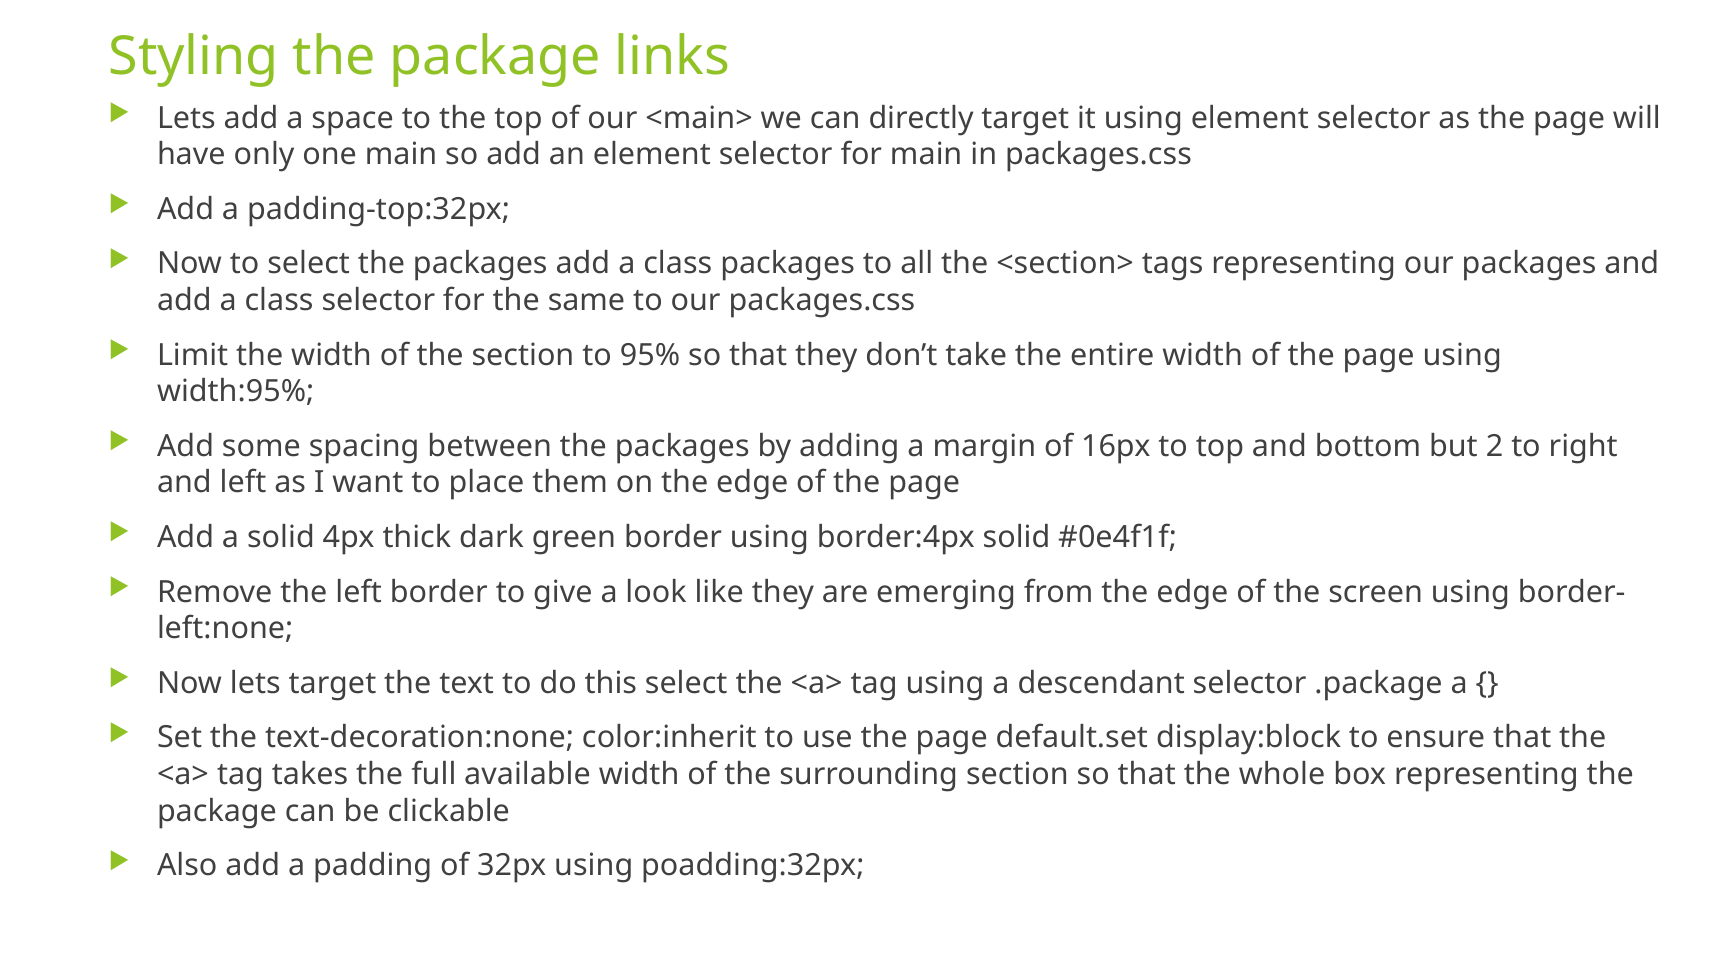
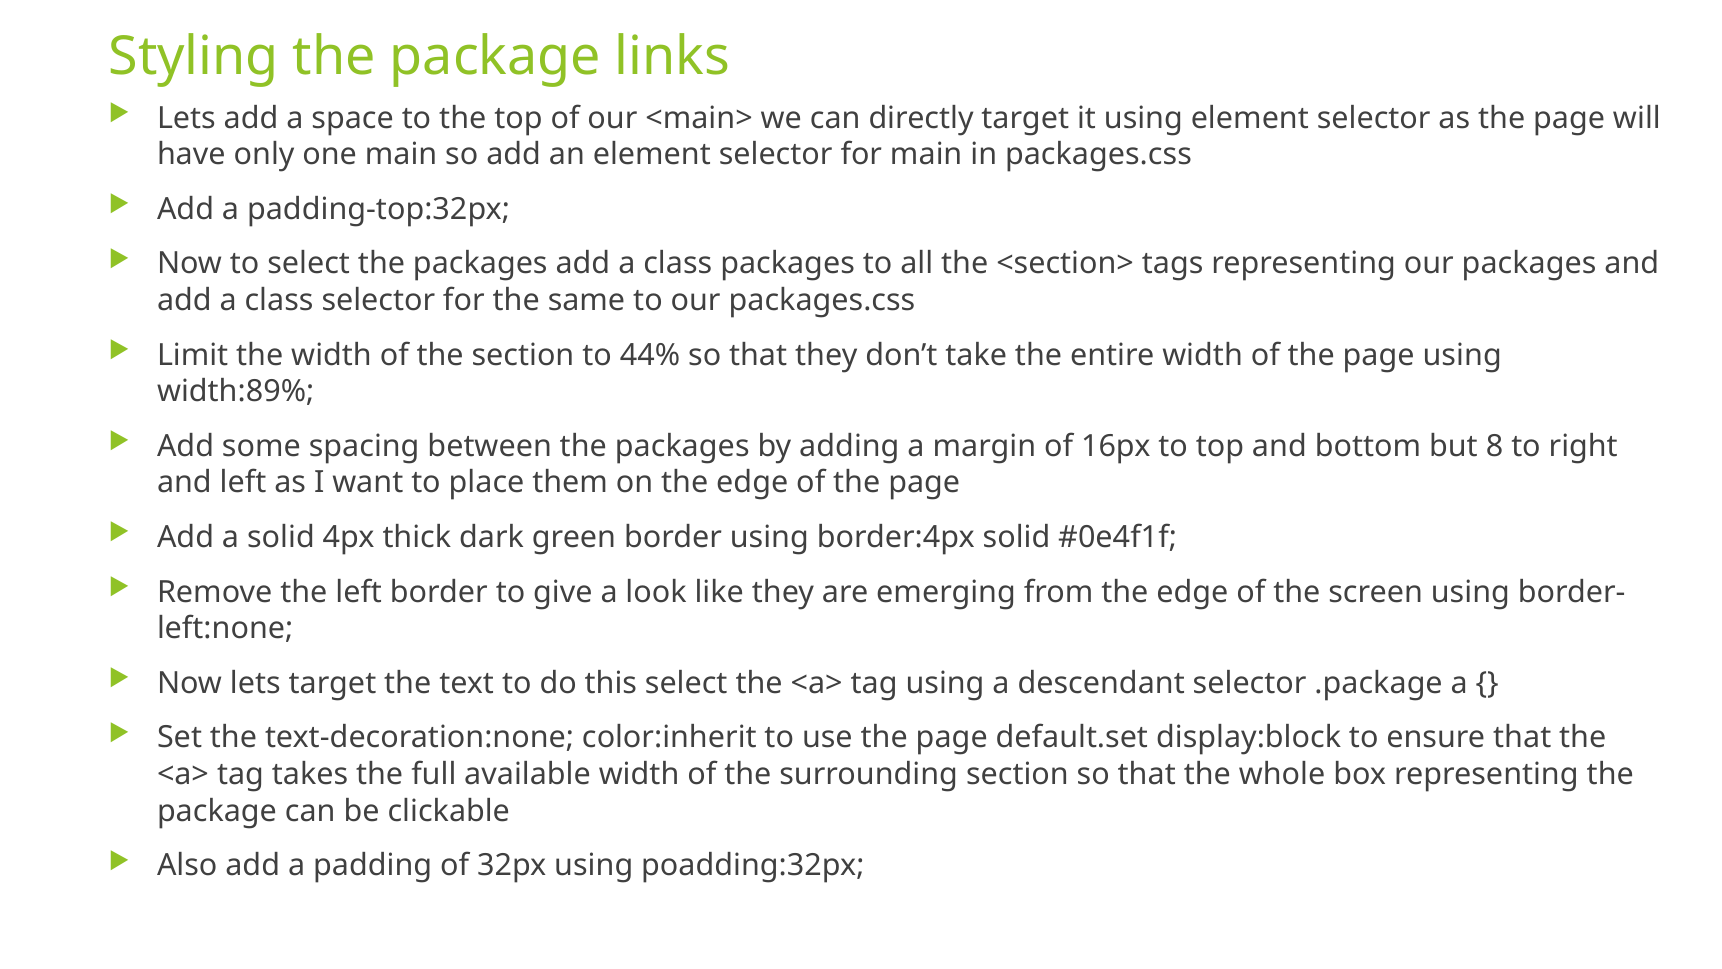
95%: 95% -> 44% (650, 355)
width:95%: width:95% -> width:89% (236, 391)
2: 2 -> 8 (1495, 446)
